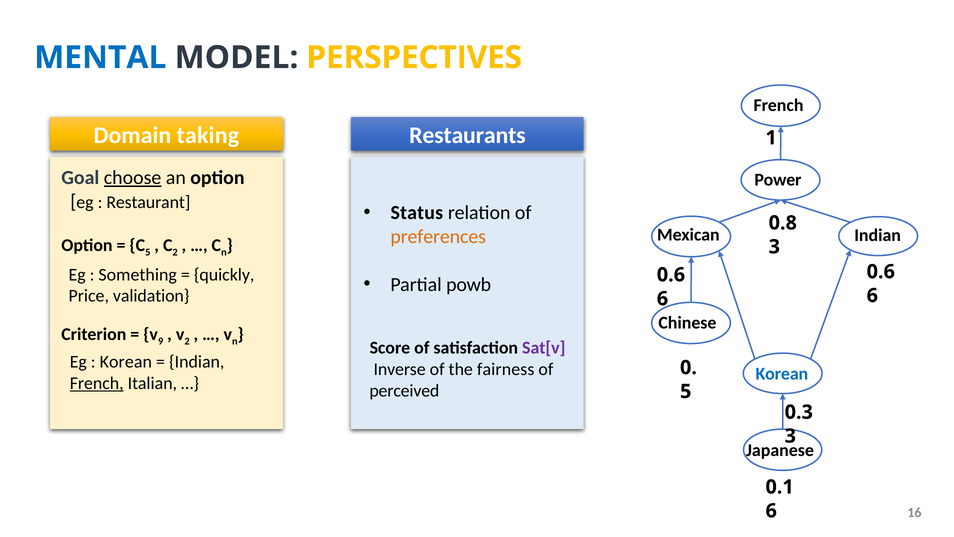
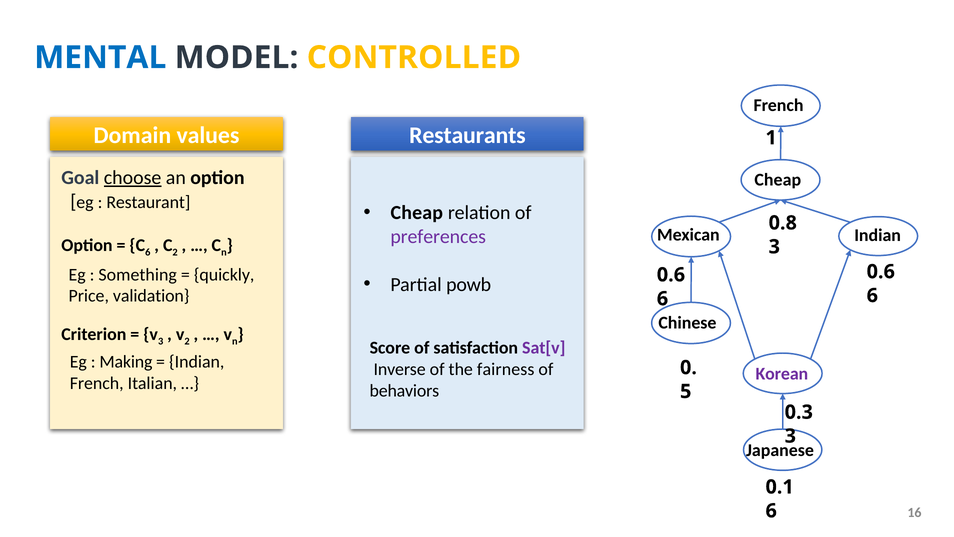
PERSPECTIVES: PERSPECTIVES -> CONTROLLED (414, 58)
taking: taking -> values (208, 135)
Power: Power -> Cheap (778, 180)
Status: Status -> Cheap (417, 213)
preferences colour: orange -> purple (438, 237)
5: 5 -> 6 (148, 252)
9: 9 -> 3 (161, 341)
Korean: Korean -> Making (126, 361)
Korean colour: blue -> purple (782, 374)
French underline: present -> none (97, 383)
perceived: perceived -> behaviors (404, 391)
